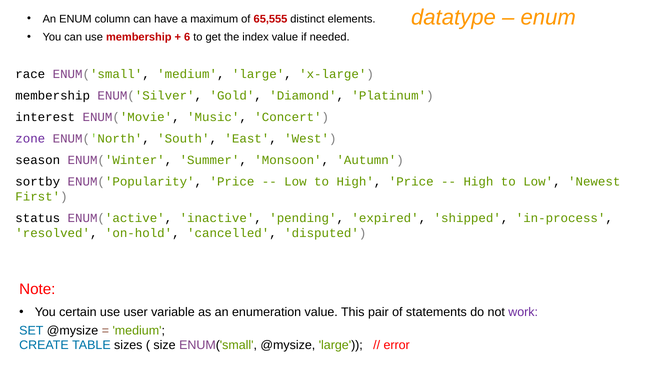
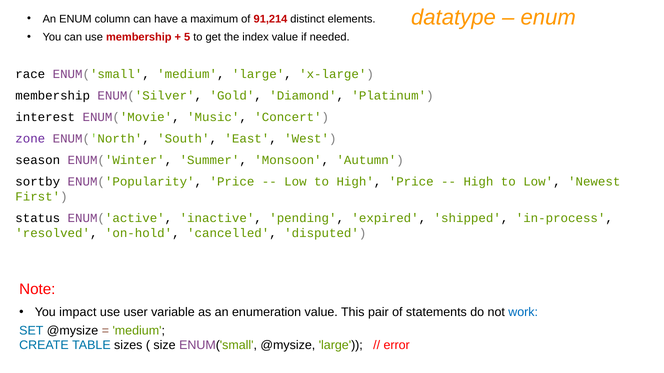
65,555: 65,555 -> 91,214 (270, 19)
6: 6 -> 5 (187, 37)
certain: certain -> impact (78, 313)
work colour: purple -> blue (523, 313)
